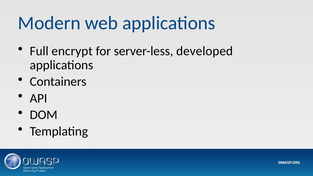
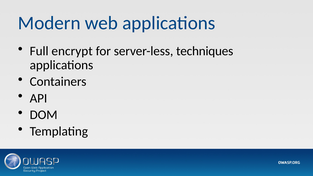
developed: developed -> techniques (205, 51)
